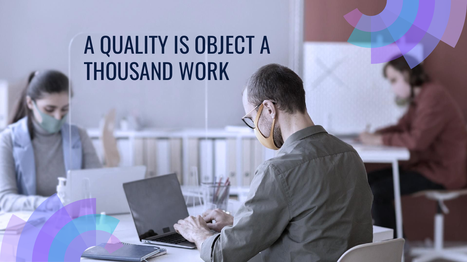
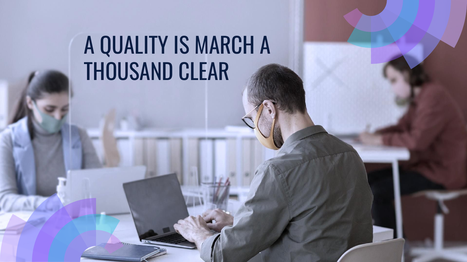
OBJECT: OBJECT -> MARCH (225, 47)
WORK: WORK -> CLEAR (204, 73)
